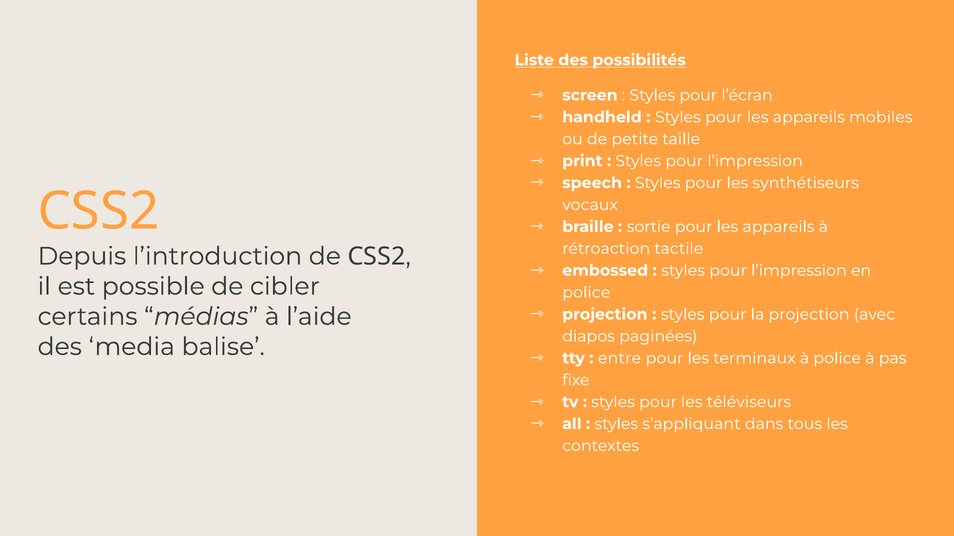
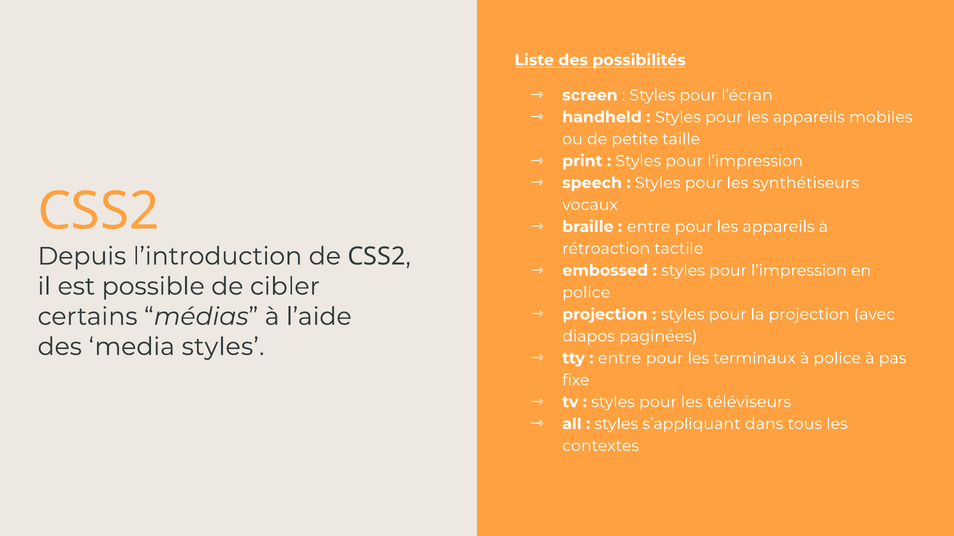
sortie: sortie -> entre (649, 227)
media balise: balise -> styles (223, 347)
